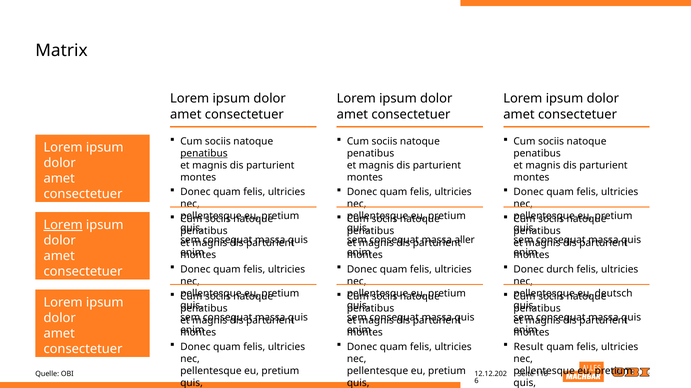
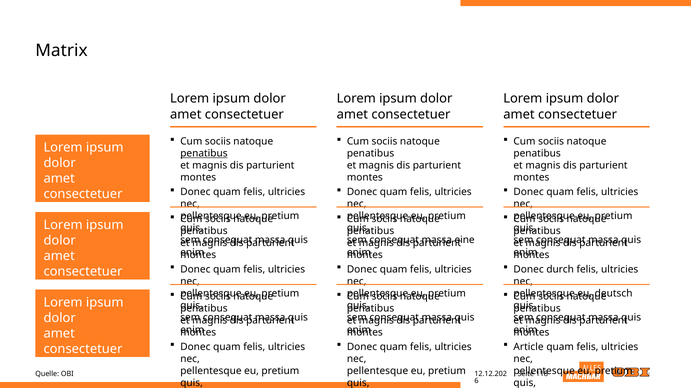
Lorem underline: present -> none (63, 225)
aller: aller -> eine (465, 241)
Result: Result -> Article (529, 347)
